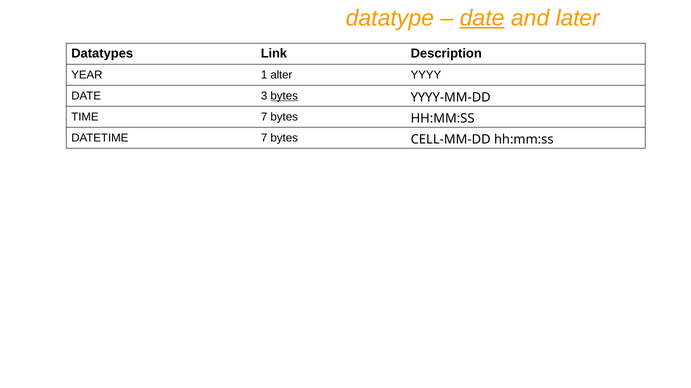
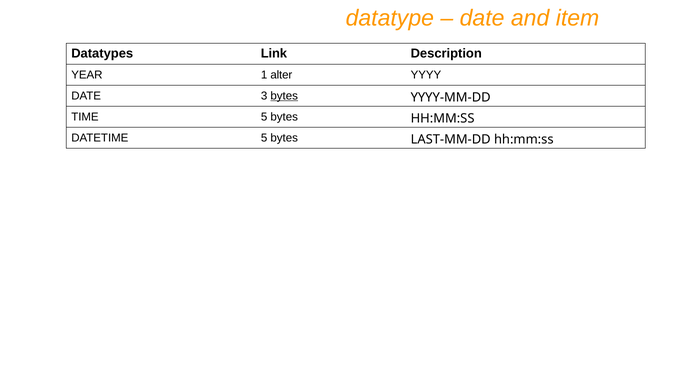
date underline: present -> none (482, 18)
later: later -> item (578, 18)
TIME 7: 7 -> 5 (264, 117)
DATETIME 7: 7 -> 5 (264, 138)
CELL-MM-DD: CELL-MM-DD -> LAST-MM-DD (451, 140)
